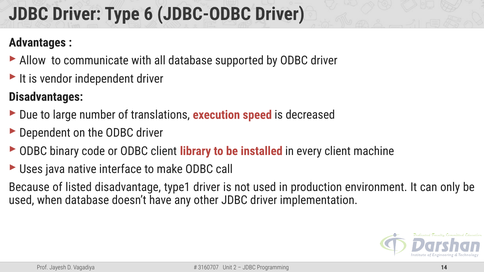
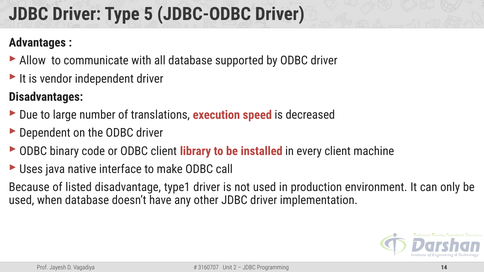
6: 6 -> 5 (148, 14)
